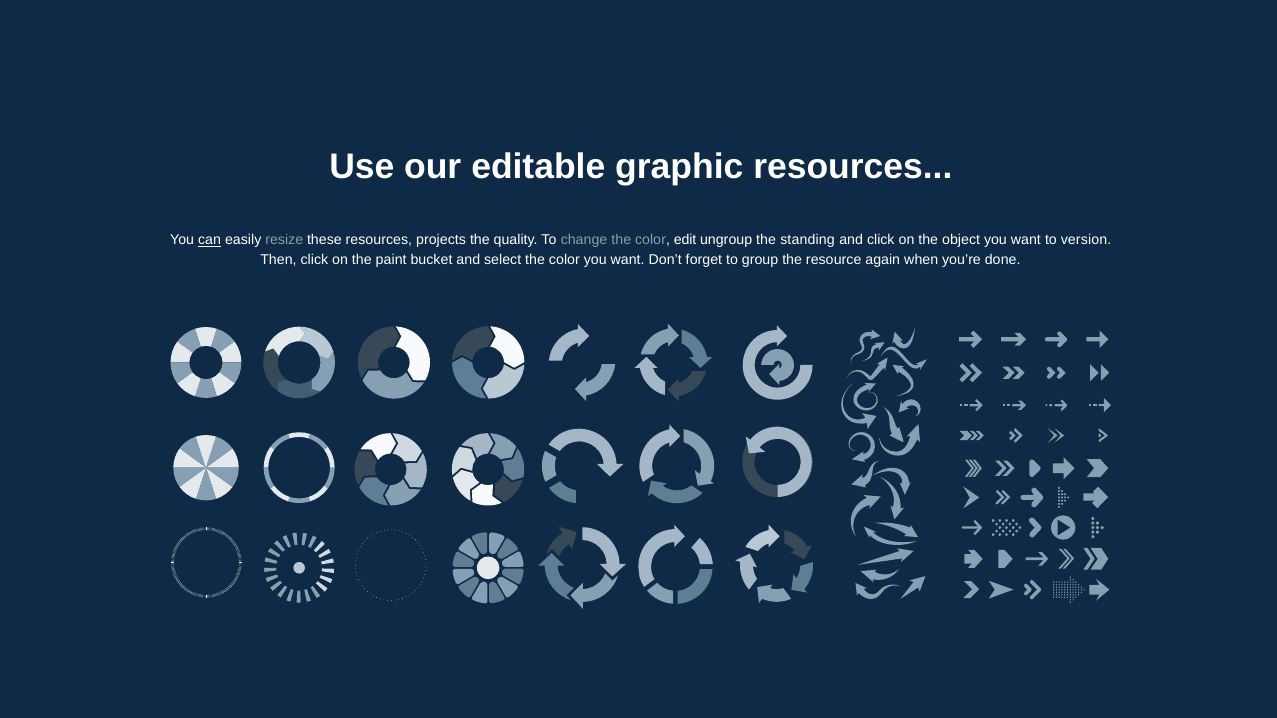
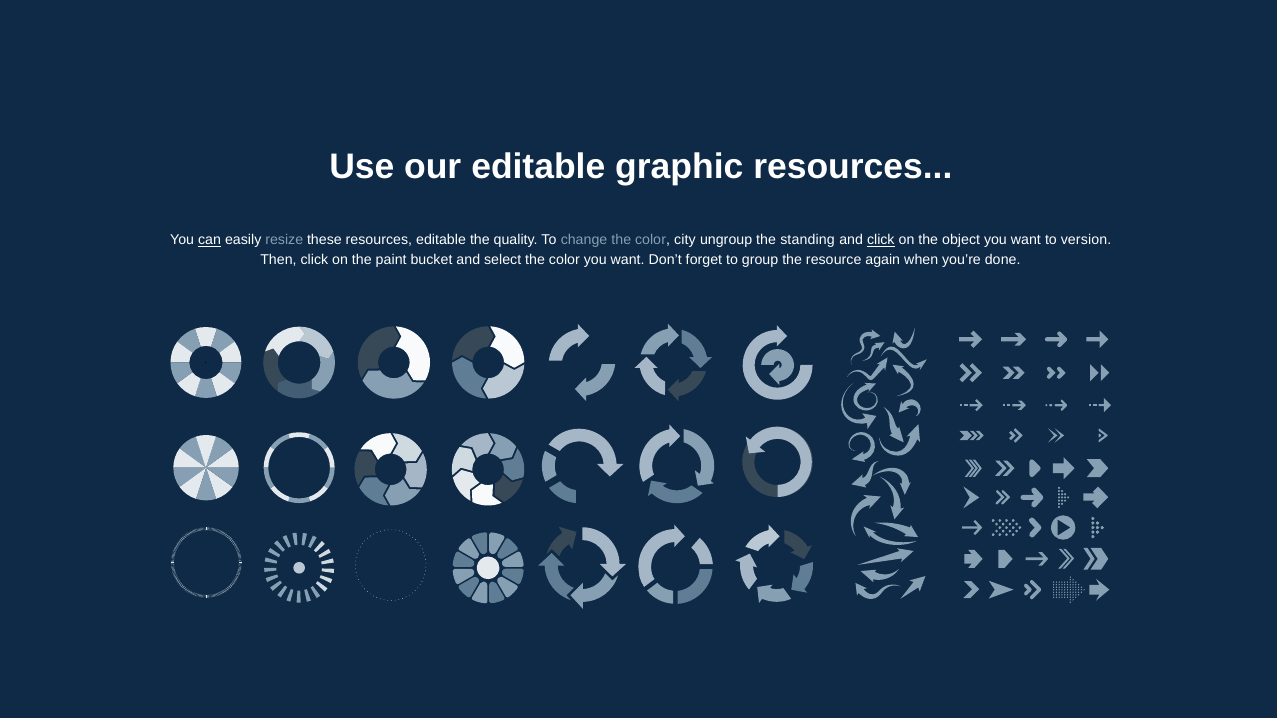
resources projects: projects -> editable (441, 240)
edit: edit -> city (685, 240)
click underline: none -> present (881, 240)
